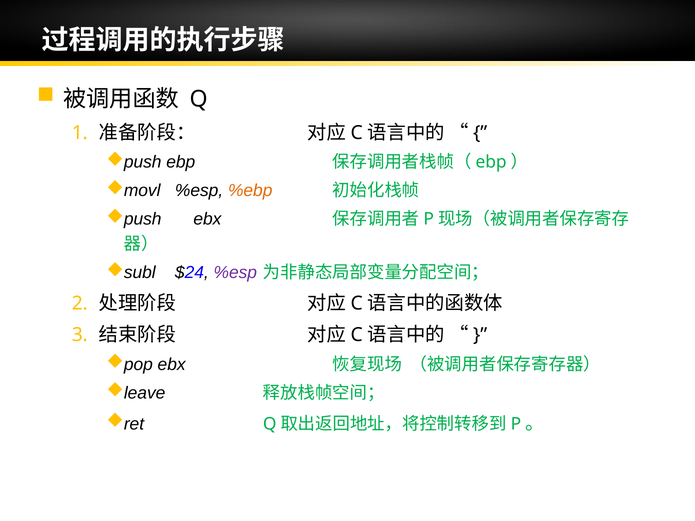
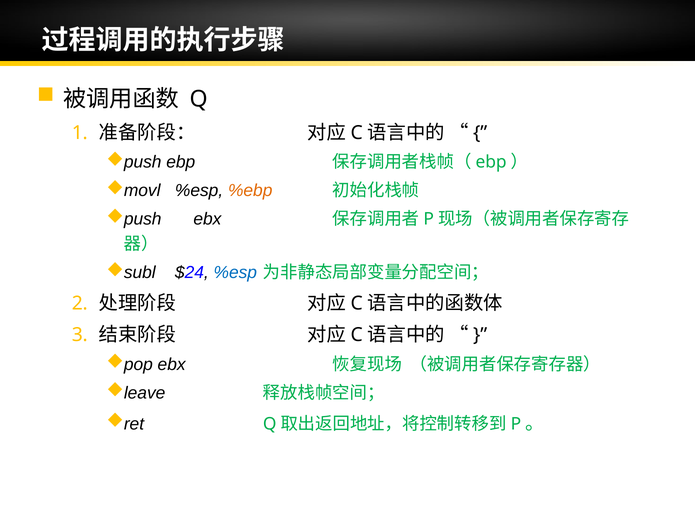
%esp colour: purple -> blue (235, 273)
